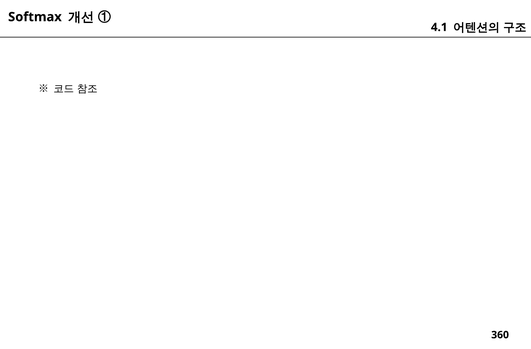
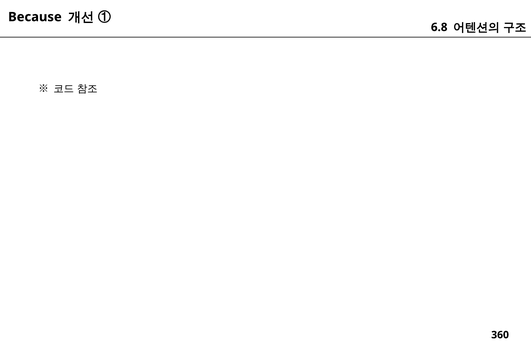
Softmax: Softmax -> Because (35, 17)
4.1: 4.1 -> 6.8 (439, 27)
